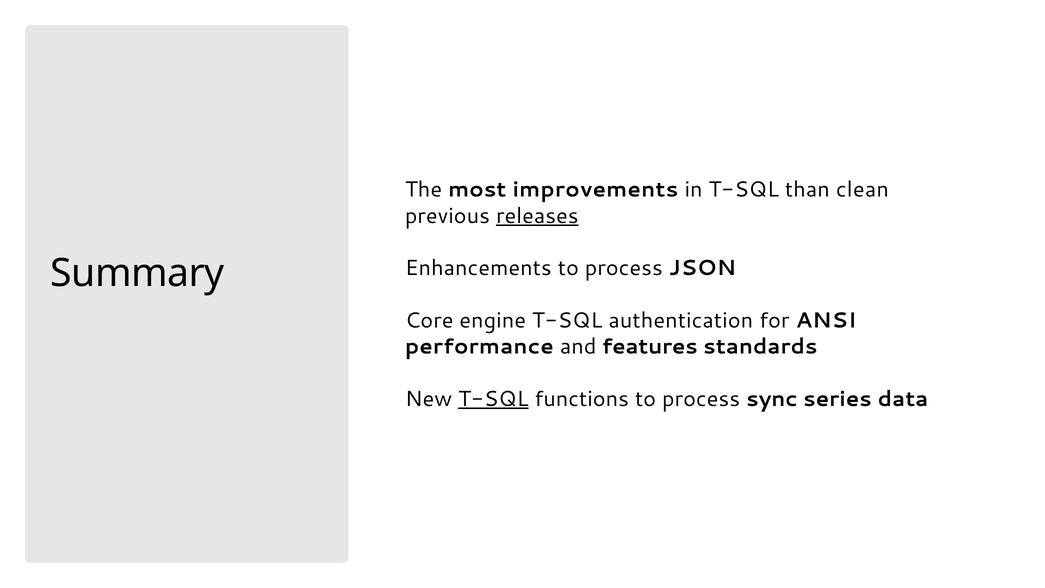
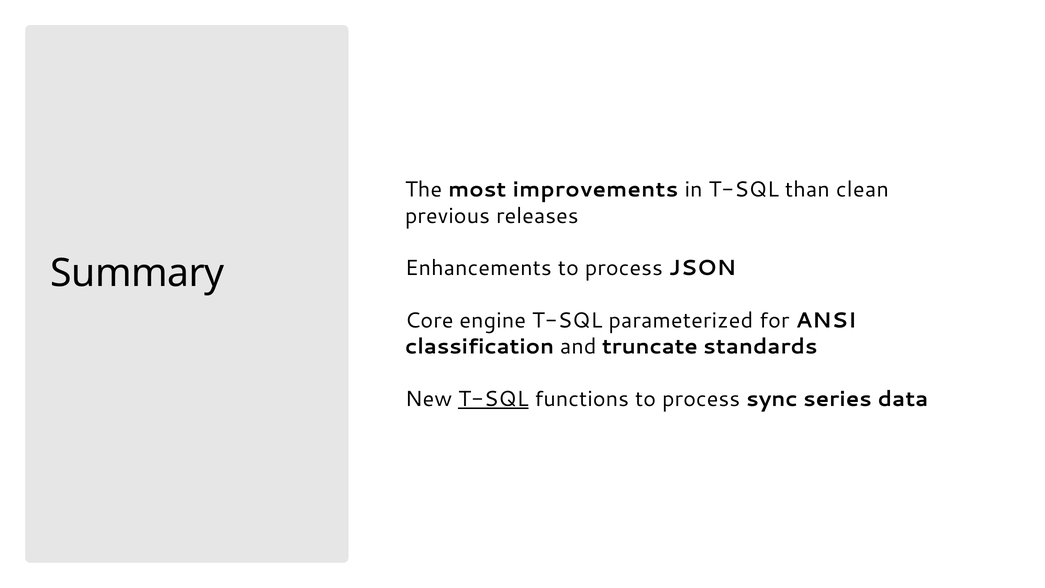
releases underline: present -> none (537, 216)
authentication: authentication -> parameterized (681, 320)
performance: performance -> classification (480, 347)
features: features -> truncate (650, 347)
